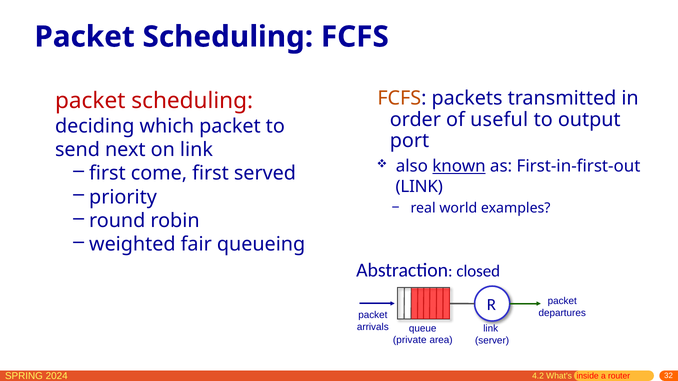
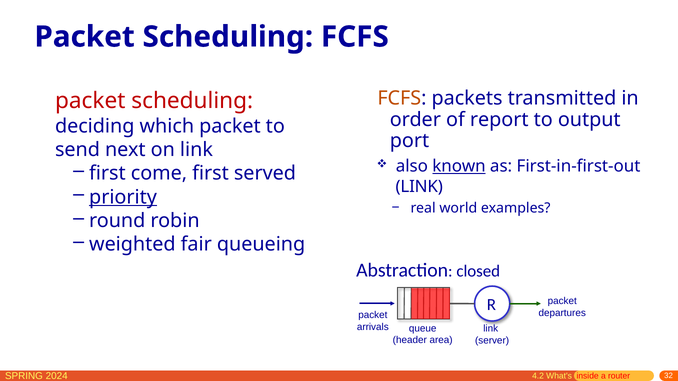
useful: useful -> report (499, 120)
priority underline: none -> present (123, 197)
private: private -> header (410, 341)
